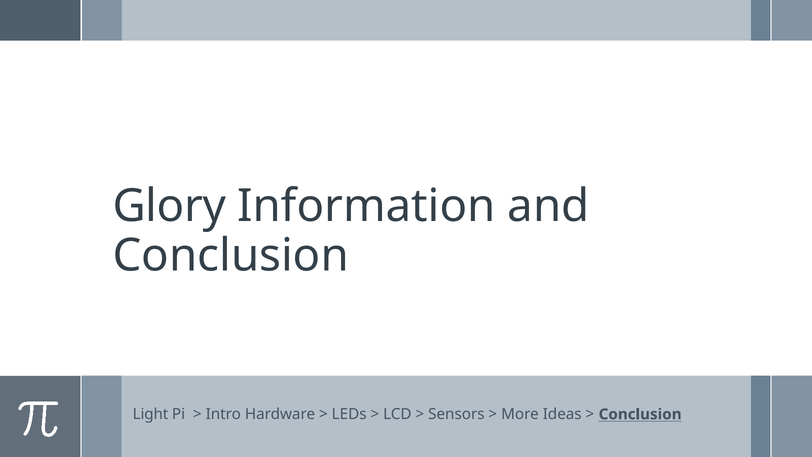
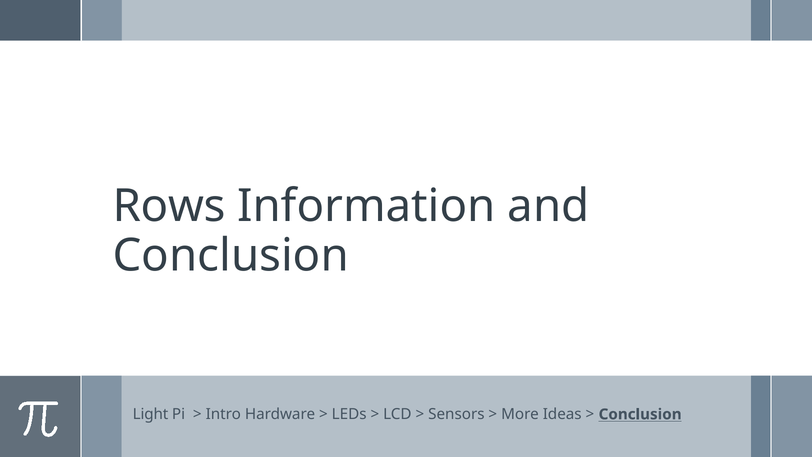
Glory: Glory -> Rows (169, 206)
